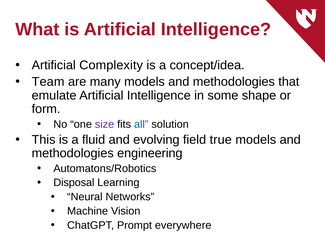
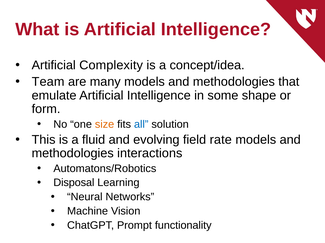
size colour: purple -> orange (105, 125)
true: true -> rate (221, 140)
engineering: engineering -> interactions (150, 154)
everywhere: everywhere -> functionality (183, 226)
